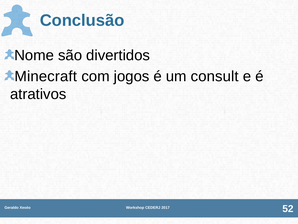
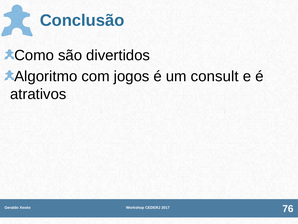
Nome: Nome -> Como (34, 55)
Minecraft: Minecraft -> Algoritmo (46, 76)
52: 52 -> 76 (288, 208)
